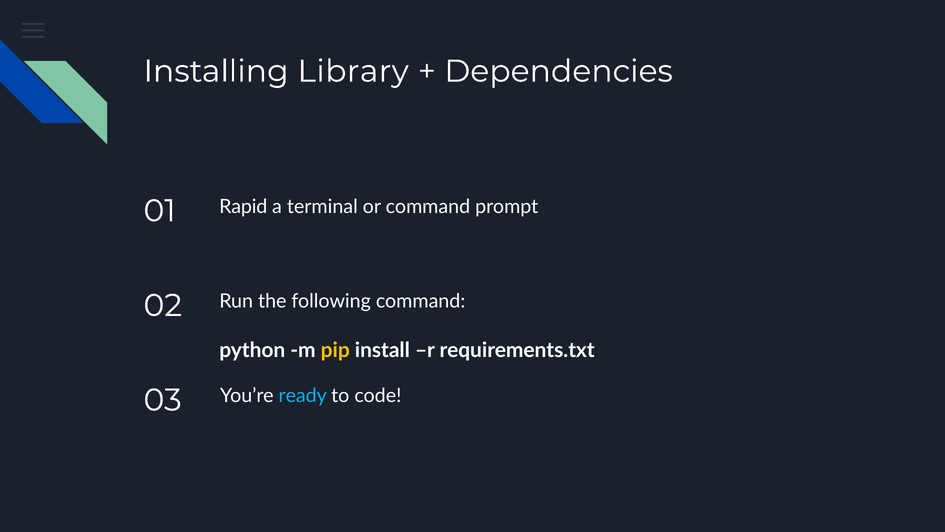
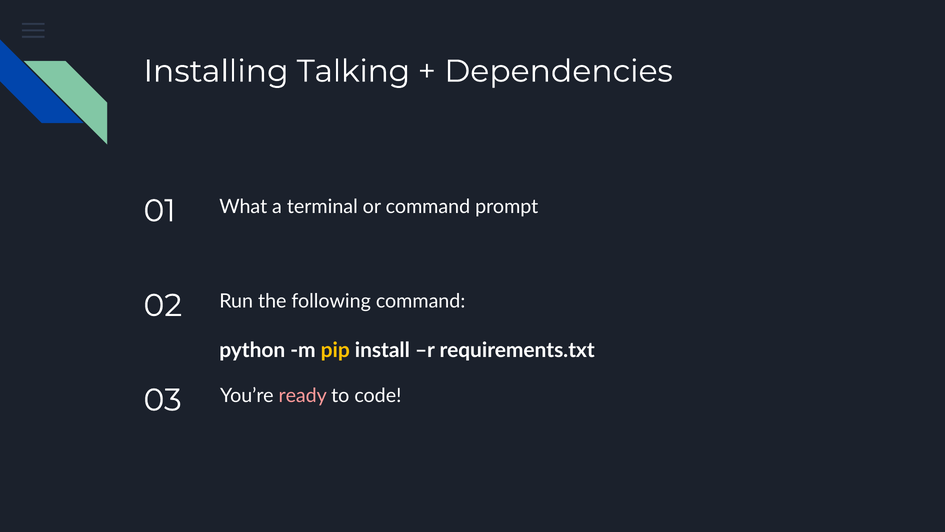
Library: Library -> Talking (353, 71)
Rapid: Rapid -> What (243, 206)
ready colour: light blue -> pink (303, 395)
